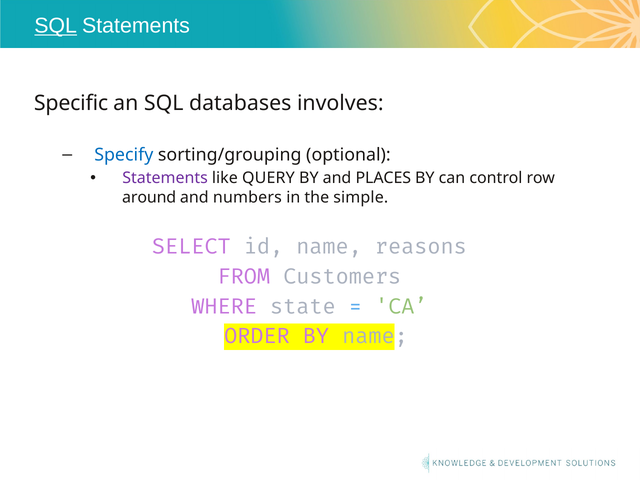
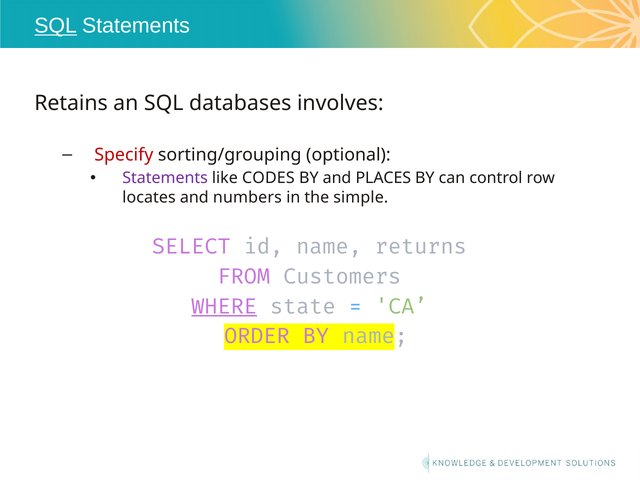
Specific: Specific -> Retains (71, 103)
Specify colour: blue -> red (124, 155)
QUERY: QUERY -> CODES (268, 178)
around: around -> locates (149, 197)
reasons: reasons -> returns (421, 247)
WHERE underline: none -> present (224, 307)
